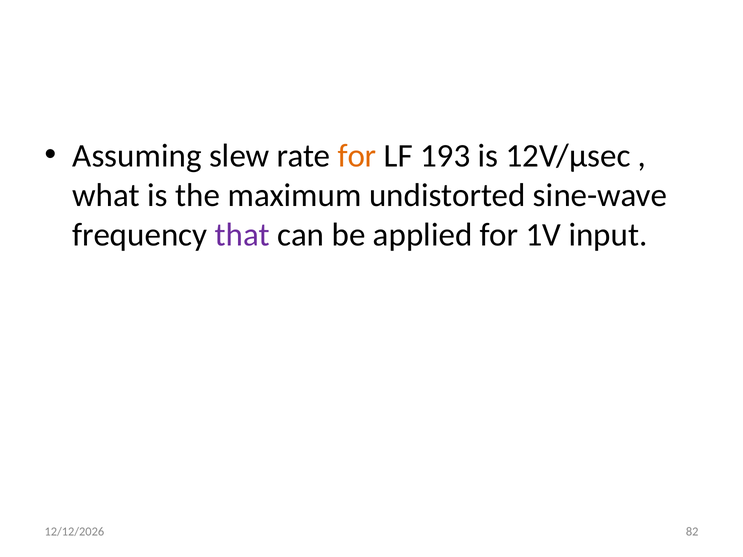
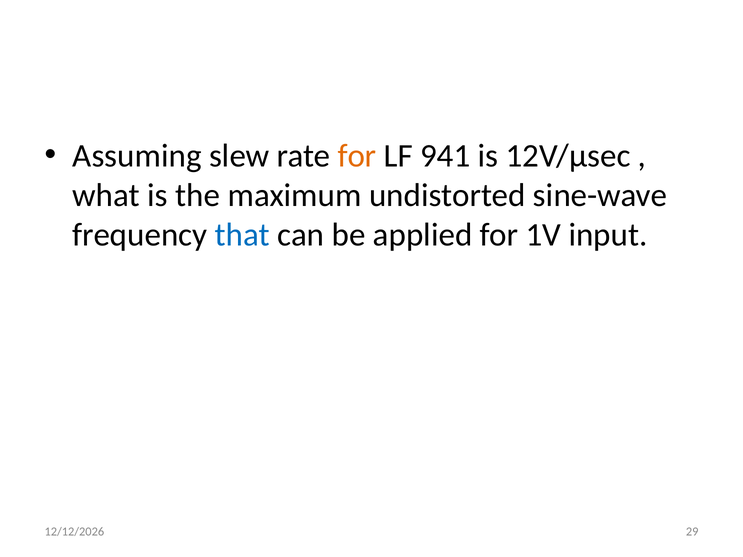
193: 193 -> 941 (445, 156)
that colour: purple -> blue (242, 235)
82: 82 -> 29 (692, 532)
